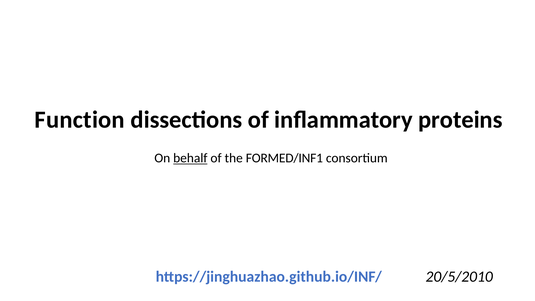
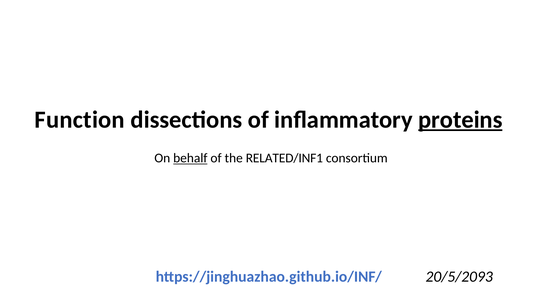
proteins underline: none -> present (460, 120)
FORMED/INF1: FORMED/INF1 -> RELATED/INF1 (284, 158)
20/5/2010: 20/5/2010 -> 20/5/2093 (459, 277)
